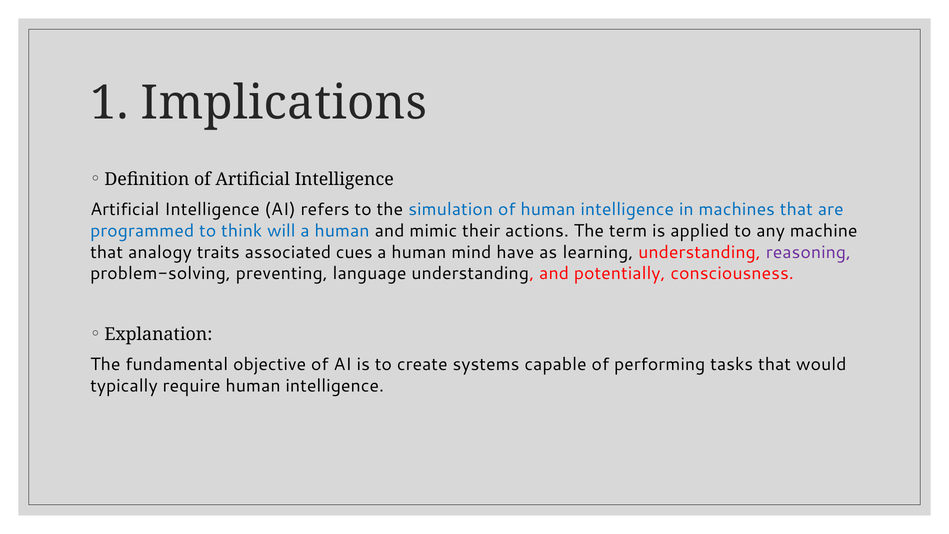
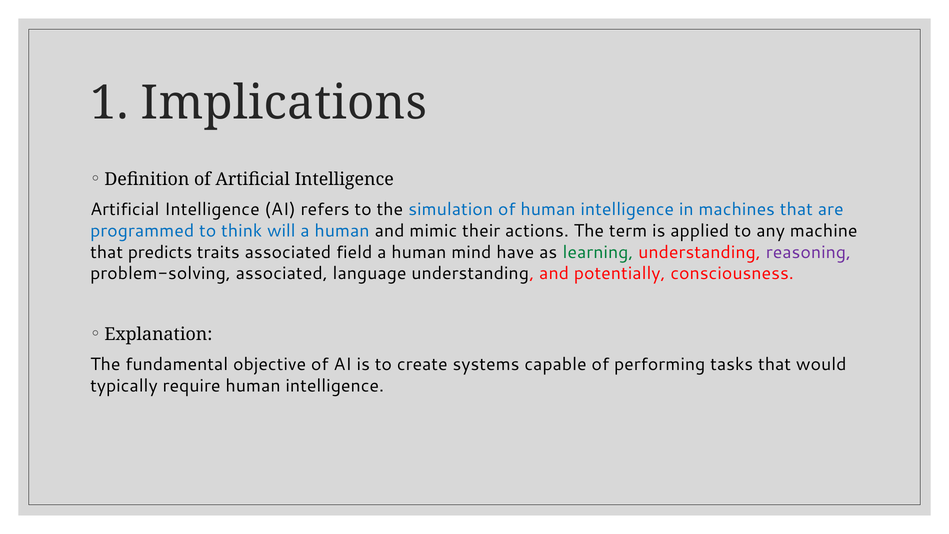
analogy: analogy -> predicts (160, 252)
cues: cues -> field (354, 252)
learning colour: black -> green (598, 252)
problem-solving preventing: preventing -> associated (282, 274)
